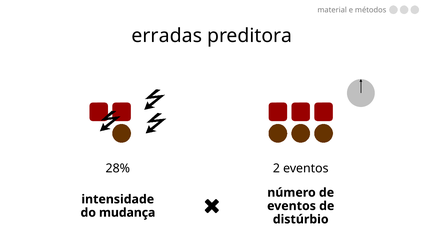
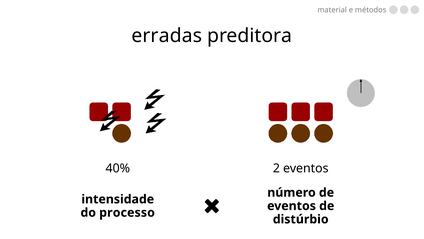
28%: 28% -> 40% (118, 168)
mudança: mudança -> processo (127, 212)
